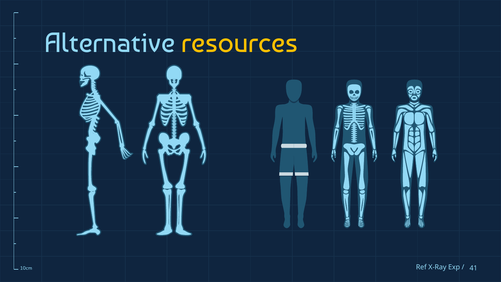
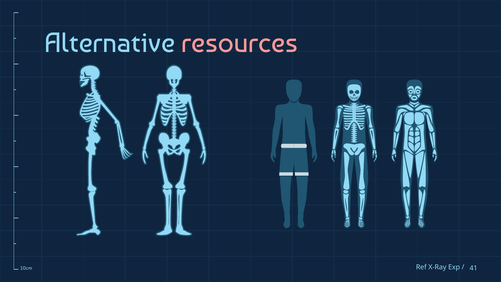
resources colour: yellow -> pink (240, 43)
